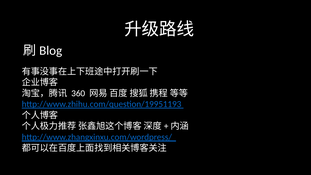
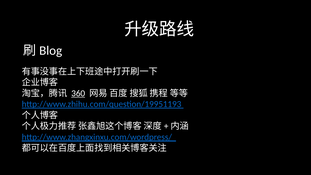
360 underline: none -> present (78, 93)
